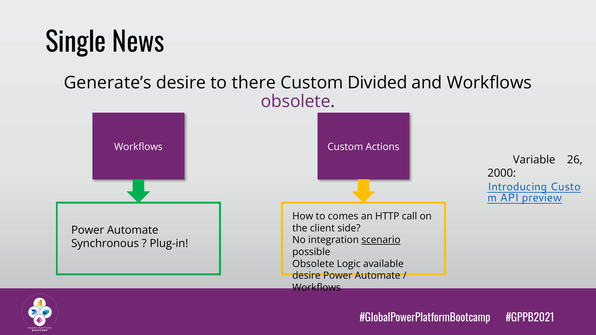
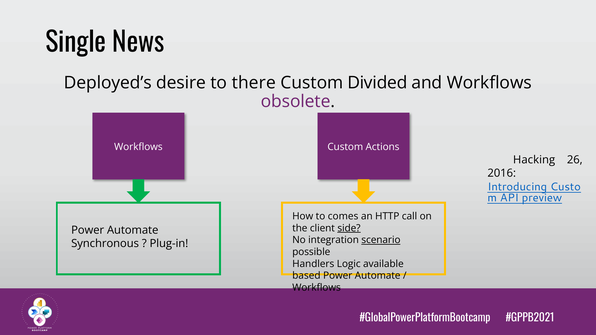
Generate’s: Generate’s -> Deployed’s (108, 83)
Variable: Variable -> Hacking (534, 160)
2000: 2000 -> 2016 (502, 173)
side underline: none -> present (349, 228)
Obsolete: Obsolete -> Handlers (313, 264)
desire: desire -> based (306, 276)
